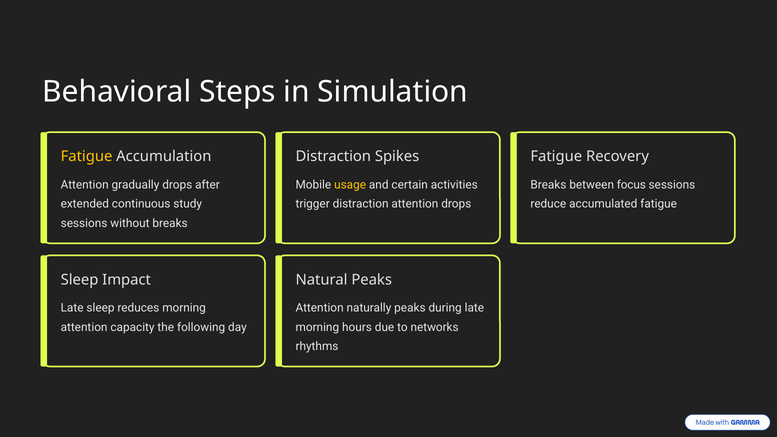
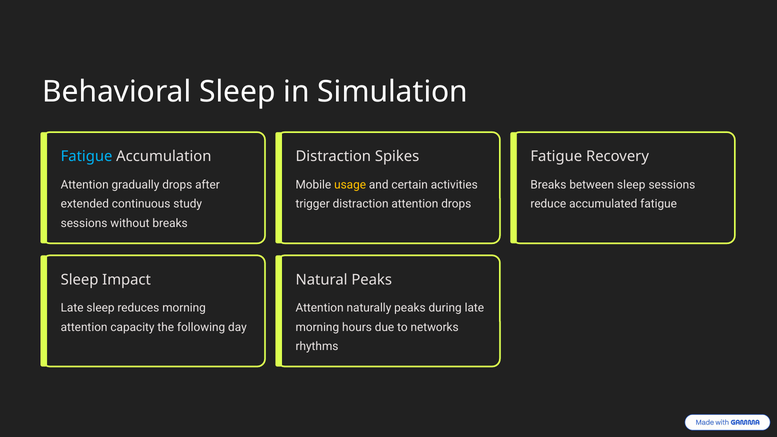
Behavioral Steps: Steps -> Sleep (237, 92)
Fatigue colour: yellow -> light blue (87, 157)
between focus: focus -> sleep (631, 185)
